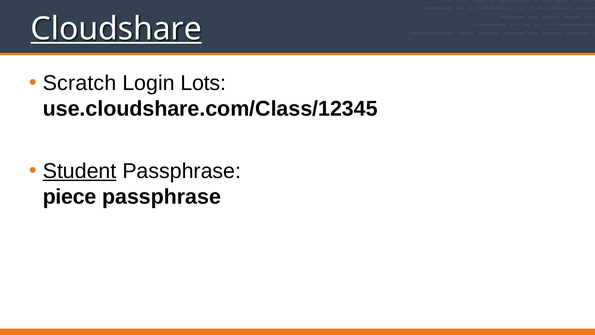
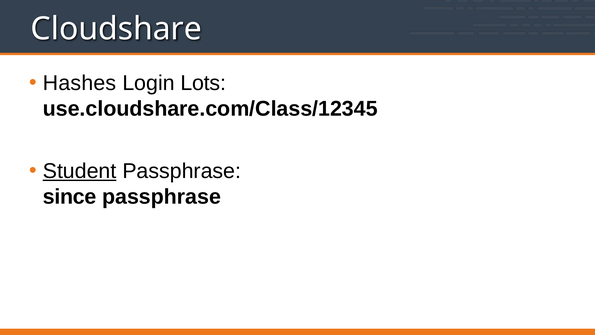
Cloudshare underline: present -> none (116, 29)
Scratch: Scratch -> Hashes (80, 83)
piece: piece -> since (70, 197)
